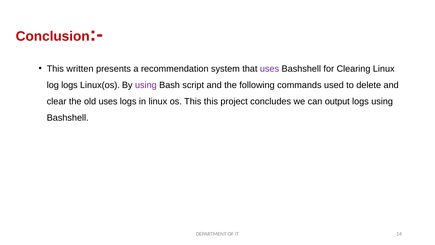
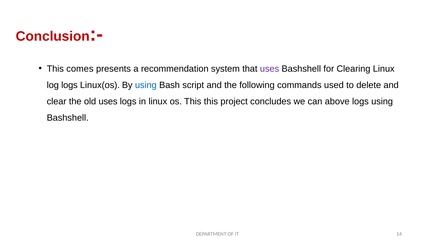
written: written -> comes (80, 69)
using colour: purple -> blue (146, 85)
output: output -> above (337, 101)
